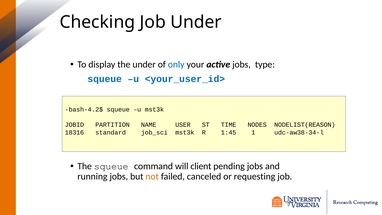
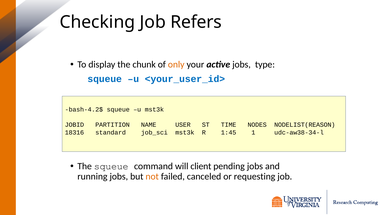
Job Under: Under -> Refers (196, 22)
the under: under -> chunk (144, 65)
only colour: blue -> orange (176, 65)
